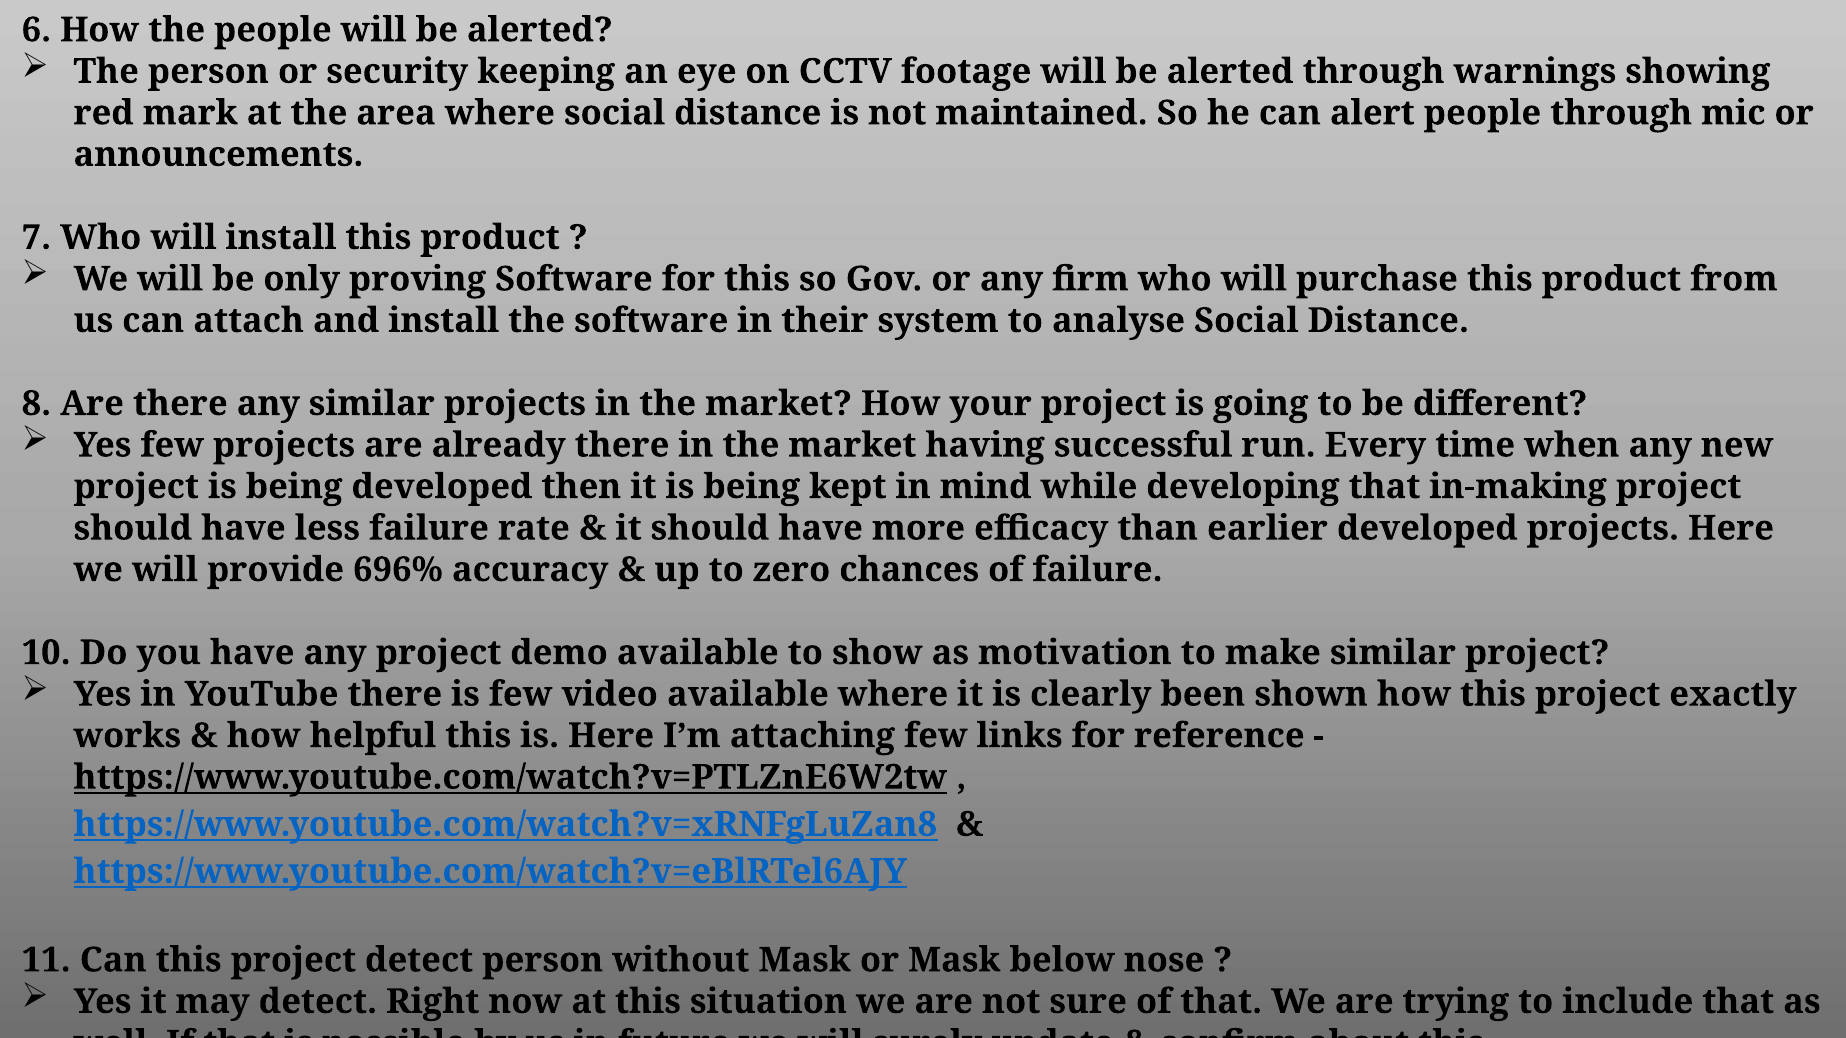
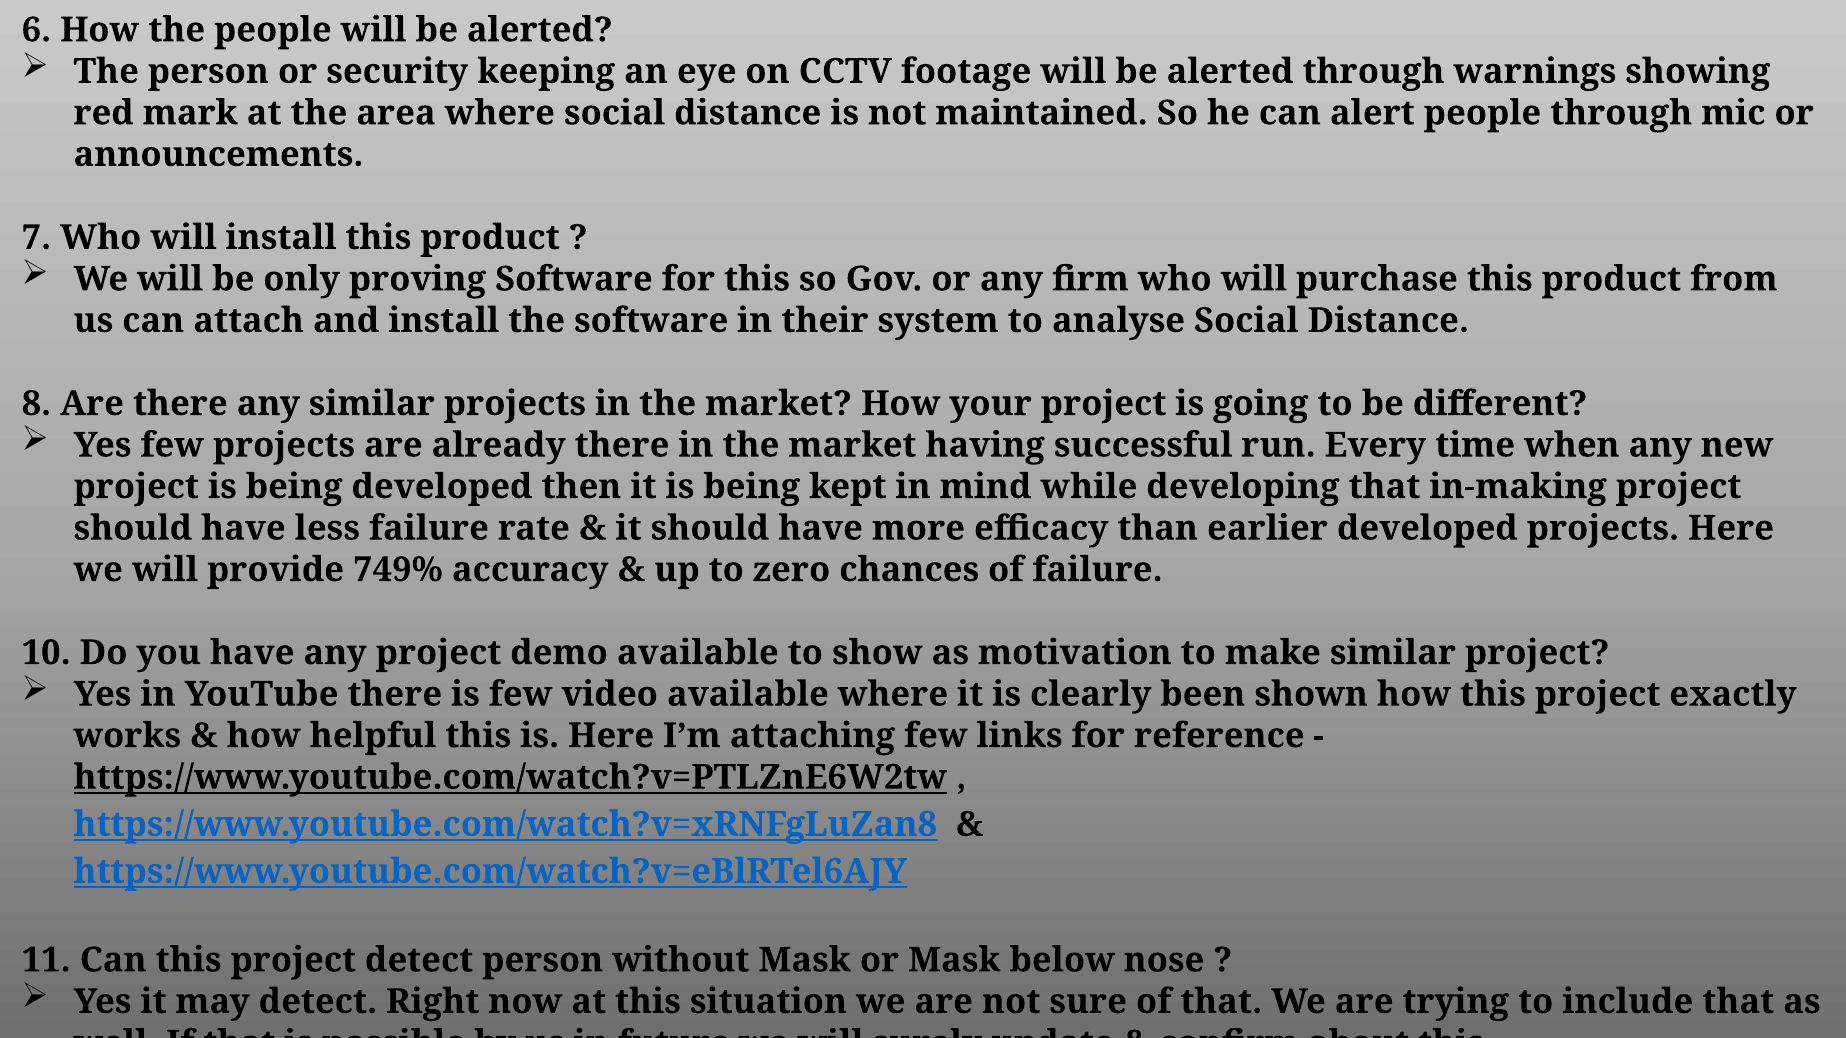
696%: 696% -> 749% (398, 570)
